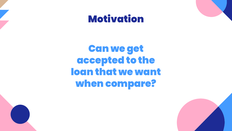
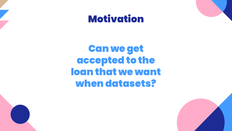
compare: compare -> datasets (131, 83)
